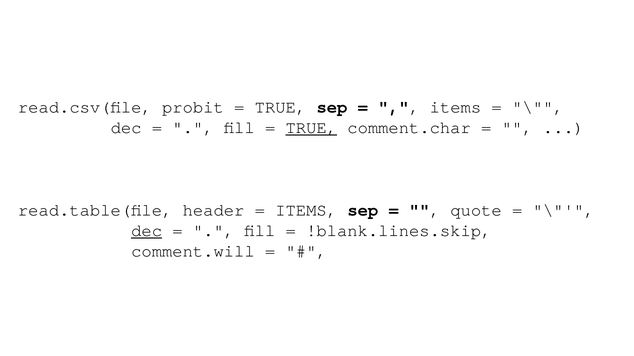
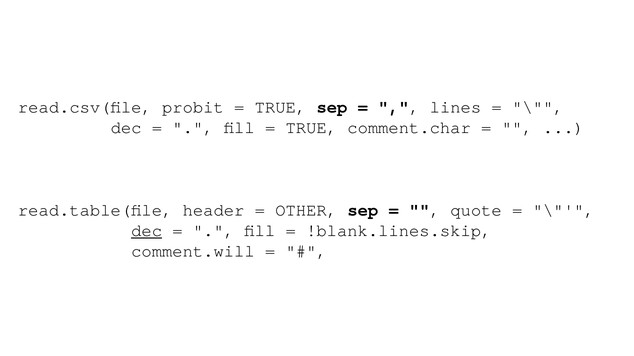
items: items -> lines (455, 107)
TRUE underline: present -> none (311, 128)
ITEMS: ITEMS -> OTHER (306, 210)
